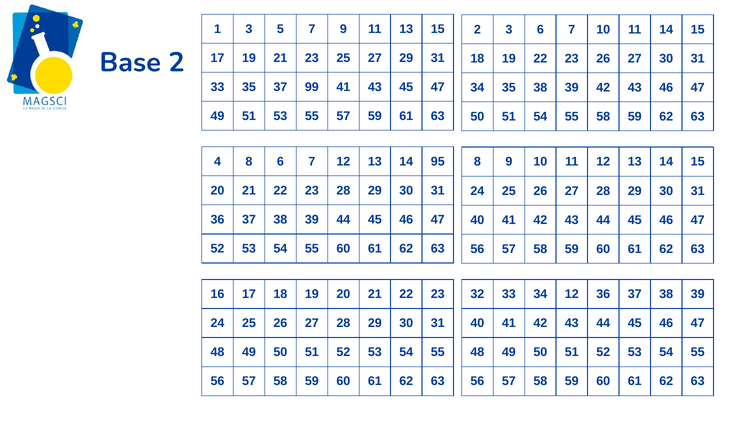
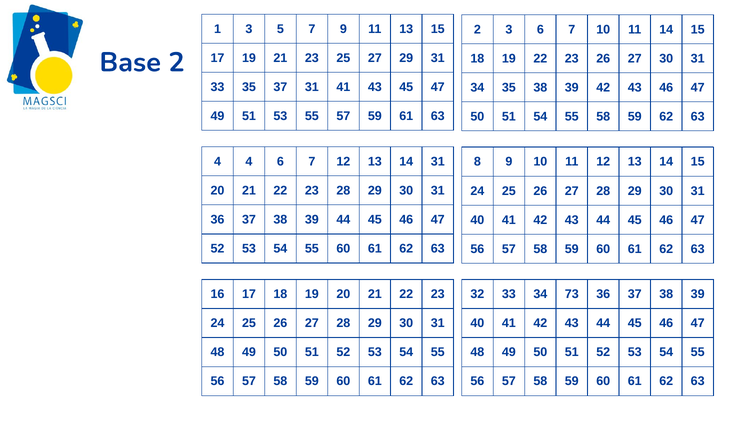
37 99: 99 -> 31 (312, 87)
4 8: 8 -> 4 (249, 162)
14 95: 95 -> 31 (438, 162)
34 12: 12 -> 73 (572, 294)
